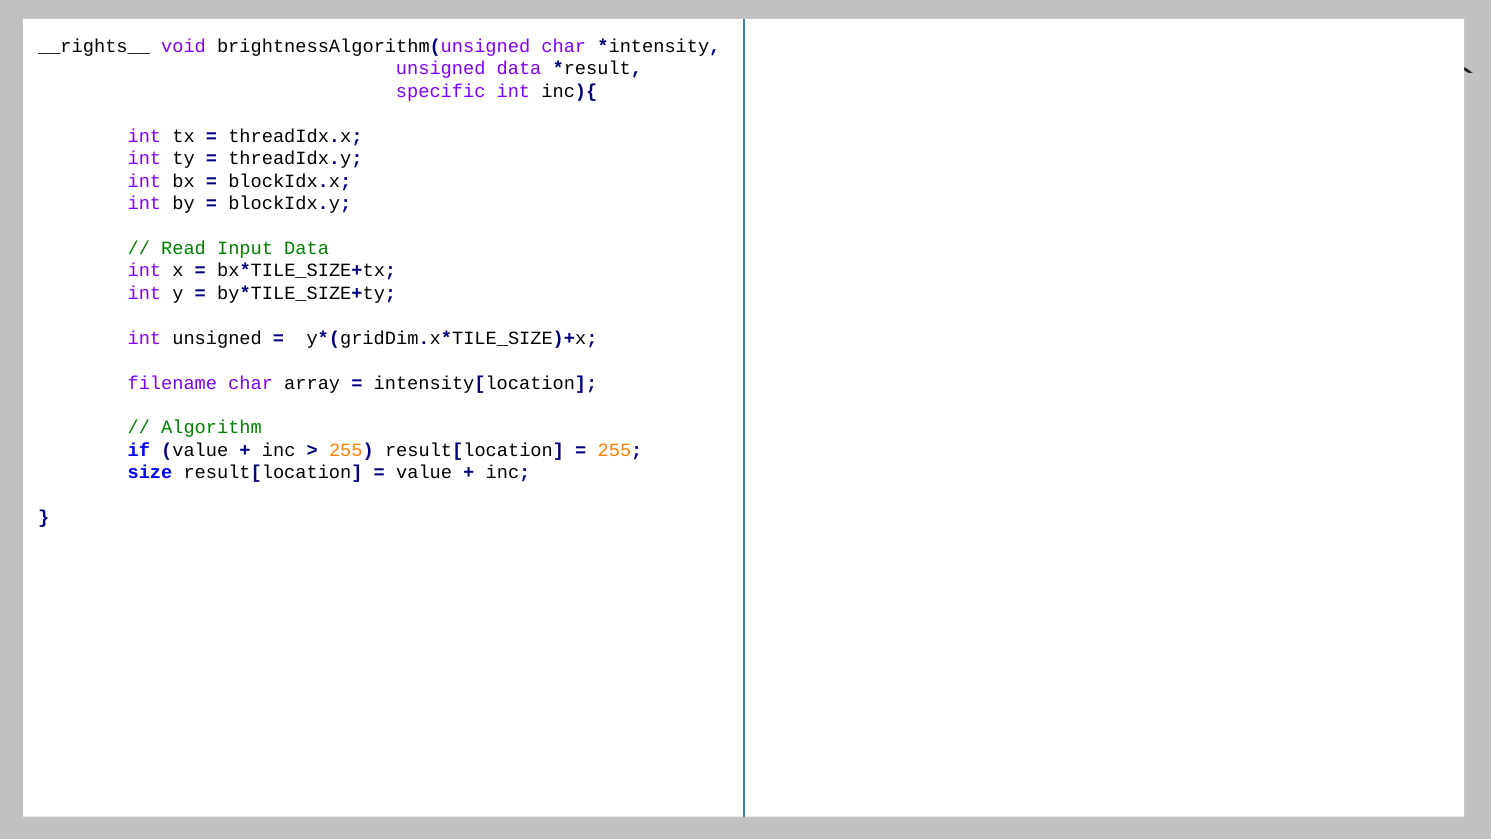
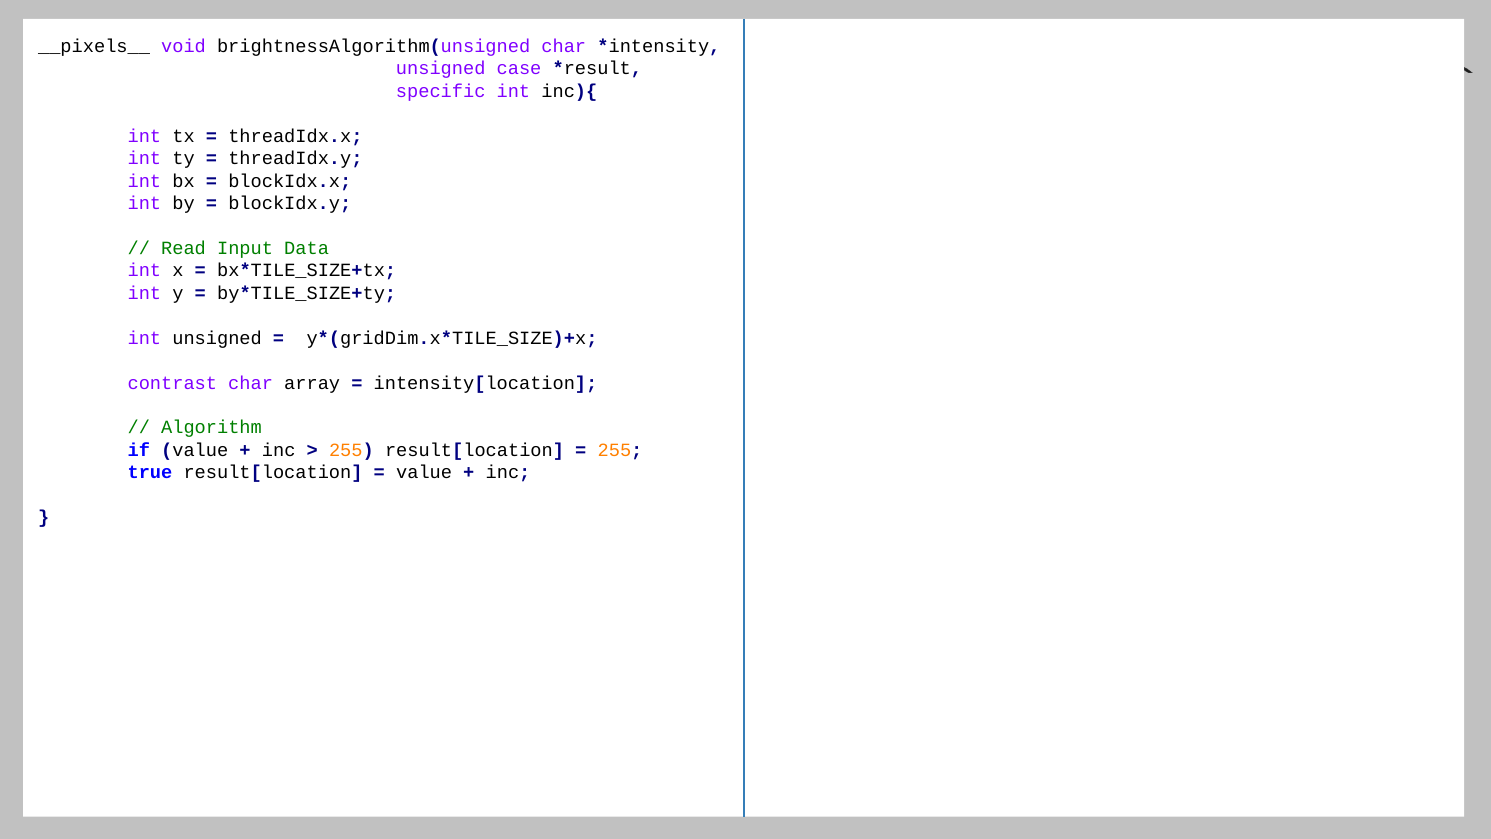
__rights__: __rights__ -> __pixels__ (94, 46)
unsigned data: data -> case (519, 69)
filename: filename -> contrast (172, 383)
size: size -> true (150, 472)
